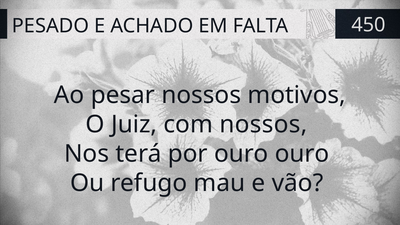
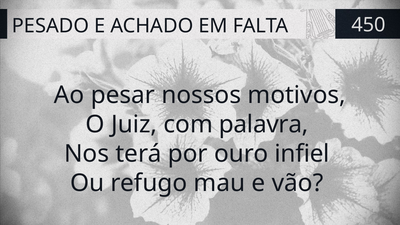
com nossos: nossos -> palavra (264, 124)
ouro ouro: ouro -> infiel (302, 154)
